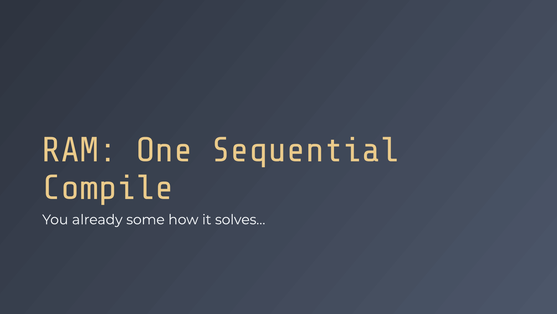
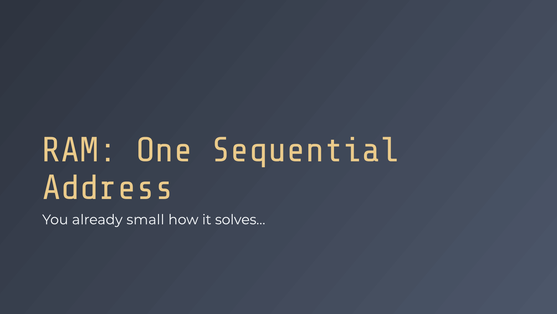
Compile: Compile -> Address (108, 187)
some: some -> small (145, 219)
